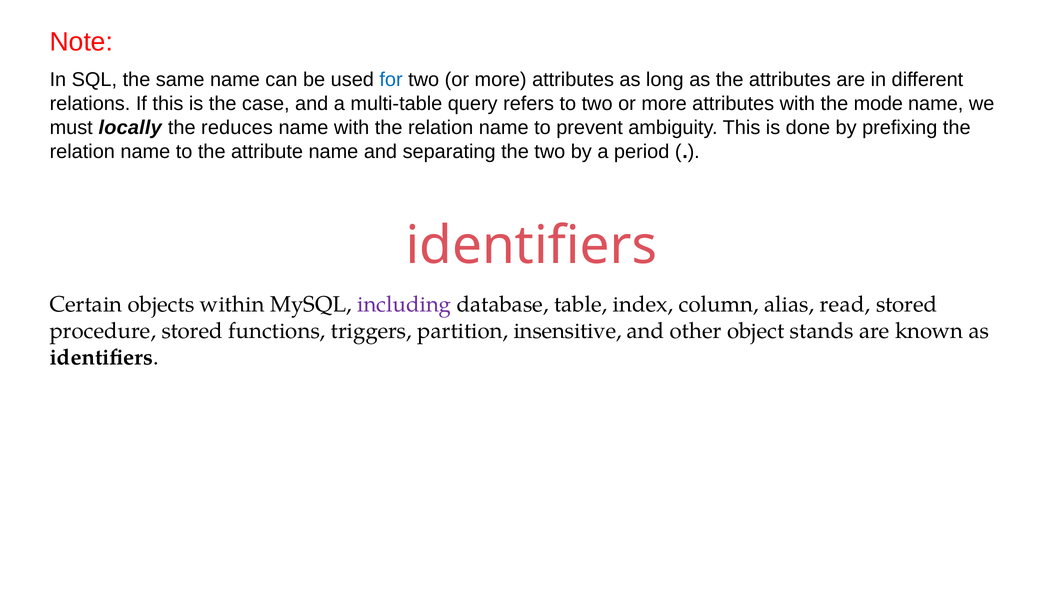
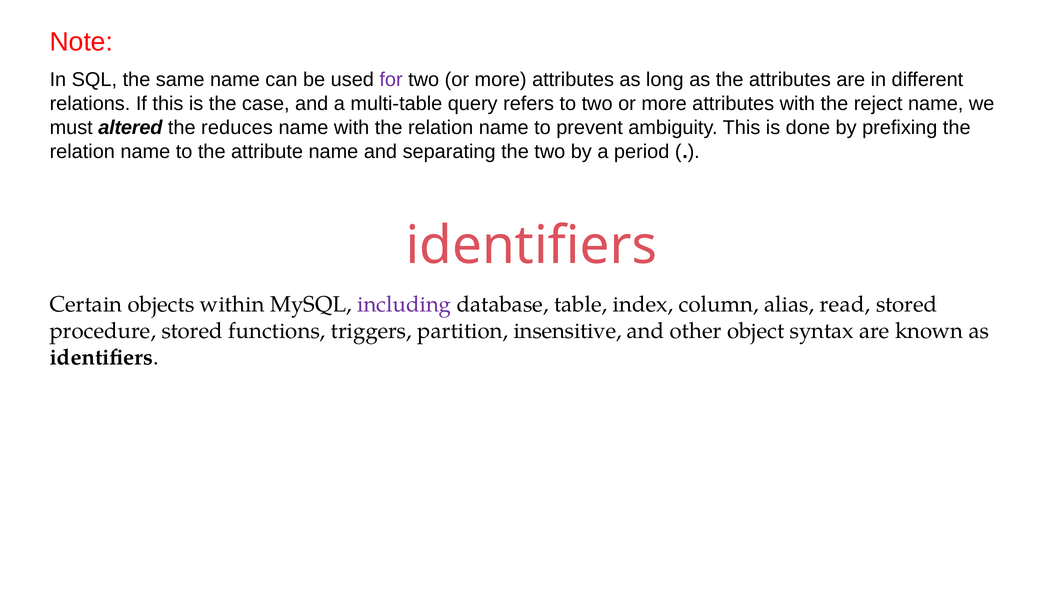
for colour: blue -> purple (391, 80)
mode: mode -> reject (878, 104)
locally: locally -> altered (130, 128)
stands: stands -> syntax (822, 331)
